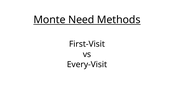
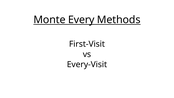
Need: Need -> Every (81, 20)
